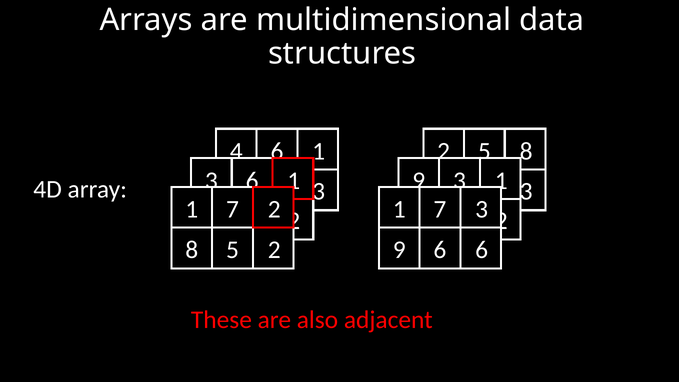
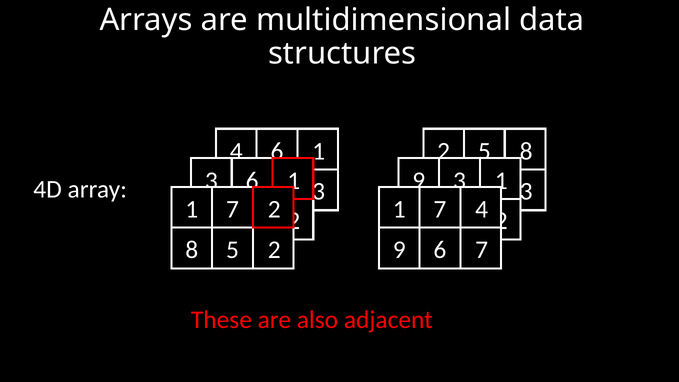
7 3: 3 -> 4 (482, 210)
6 6: 6 -> 7 (482, 250)
